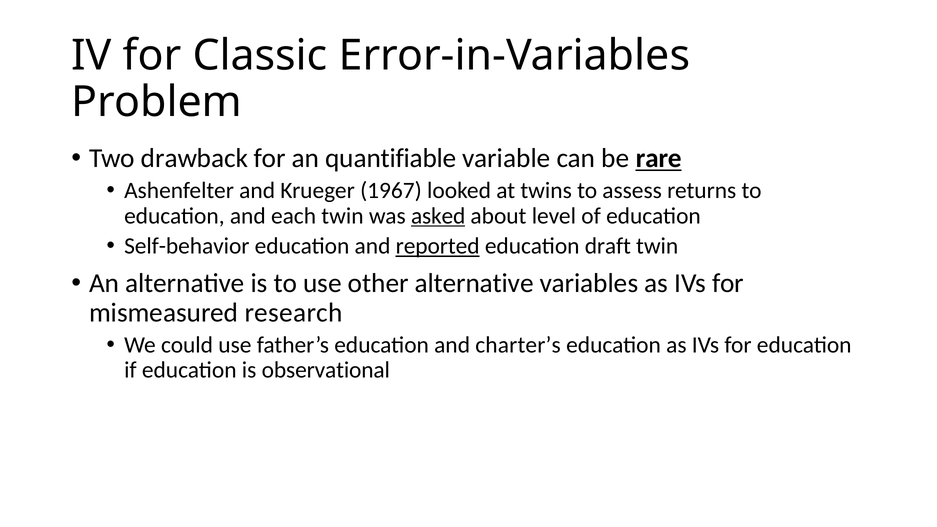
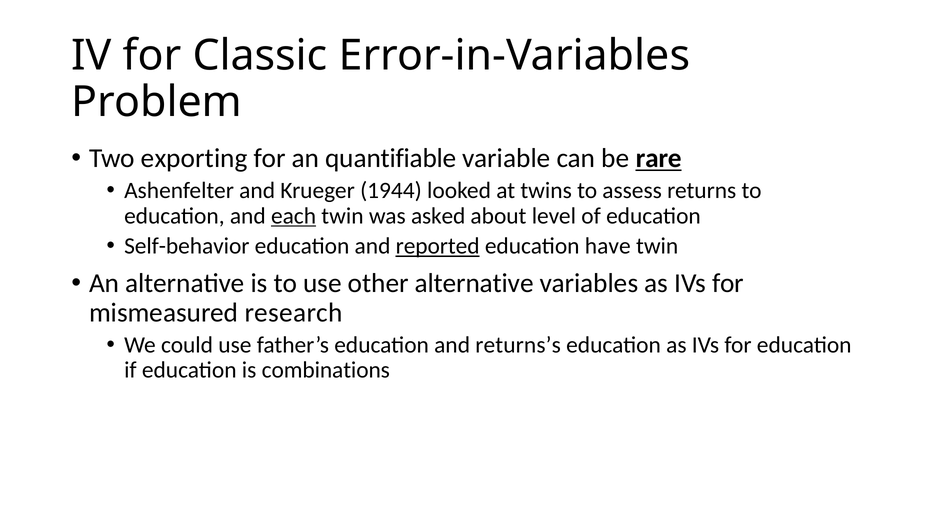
drawback: drawback -> exporting (194, 158)
1967: 1967 -> 1944 (391, 191)
each underline: none -> present (294, 216)
asked underline: present -> none (438, 216)
draft: draft -> have (608, 246)
charter’s: charter’s -> returns’s (518, 345)
observational: observational -> combinations (326, 370)
